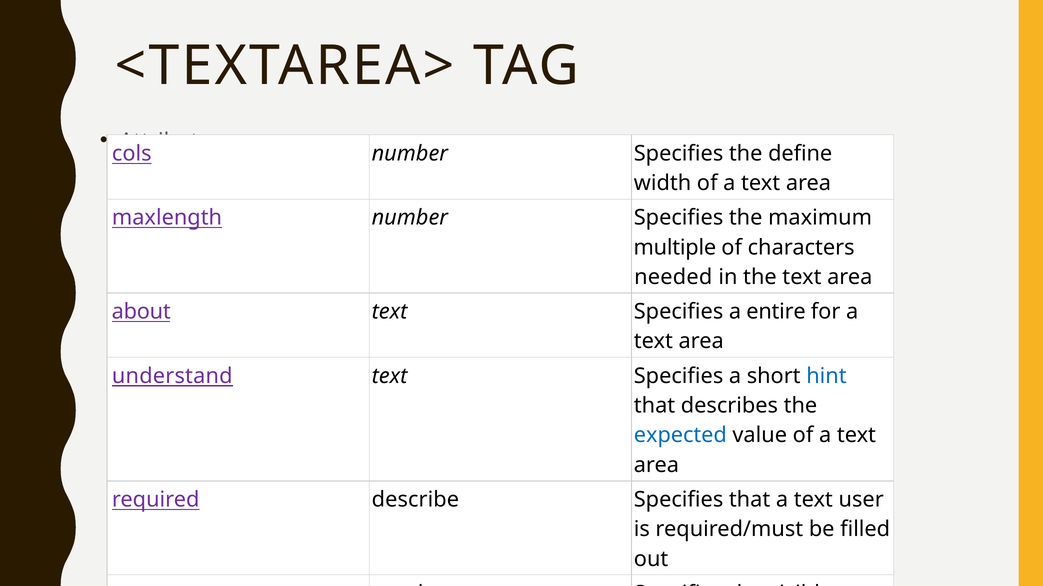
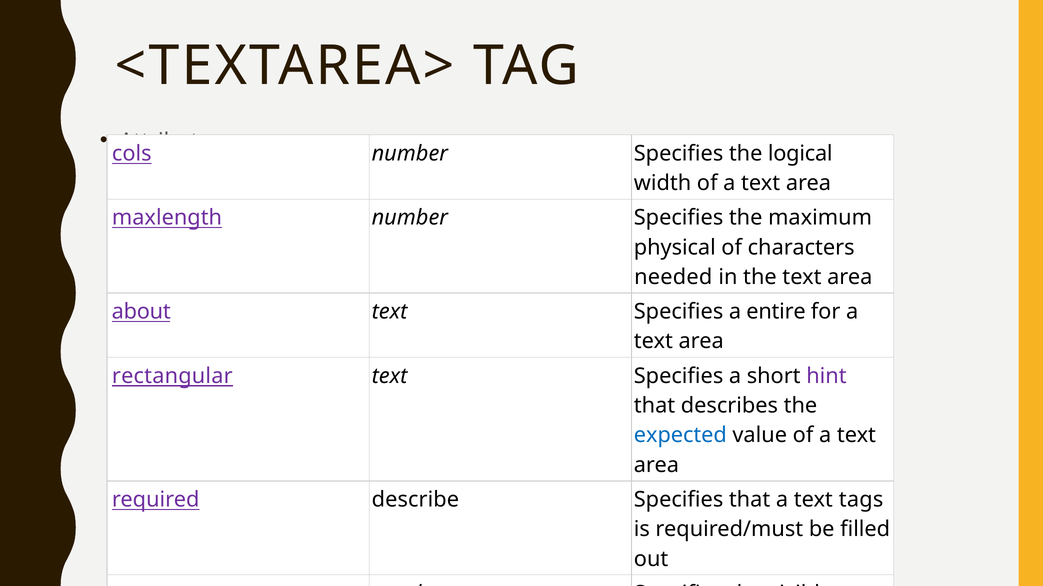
define: define -> logical (800, 154)
multiple: multiple -> physical (675, 248)
understand: understand -> rectangular (172, 376)
hint colour: blue -> purple (826, 376)
user: user -> tags (861, 500)
